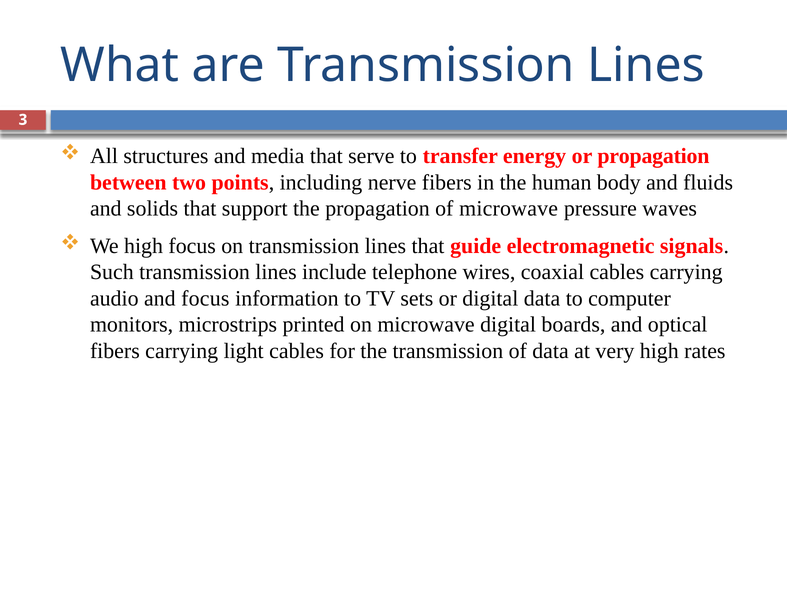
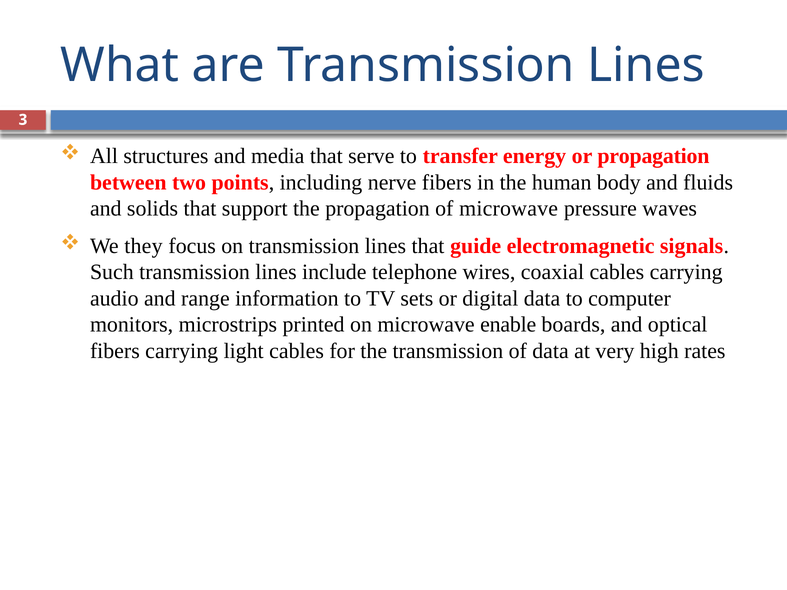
We high: high -> they (143, 246)
and focus: focus -> range (205, 299)
microwave digital: digital -> enable (508, 325)
